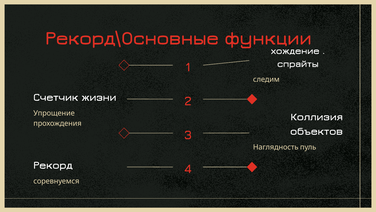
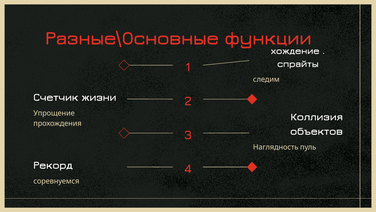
Рекорд\Основные: Рекорд\Основные -> Разные\Основные (132, 38)
